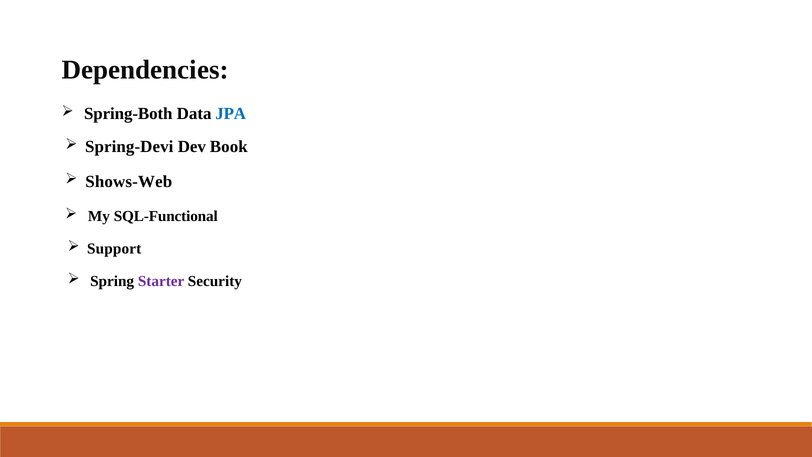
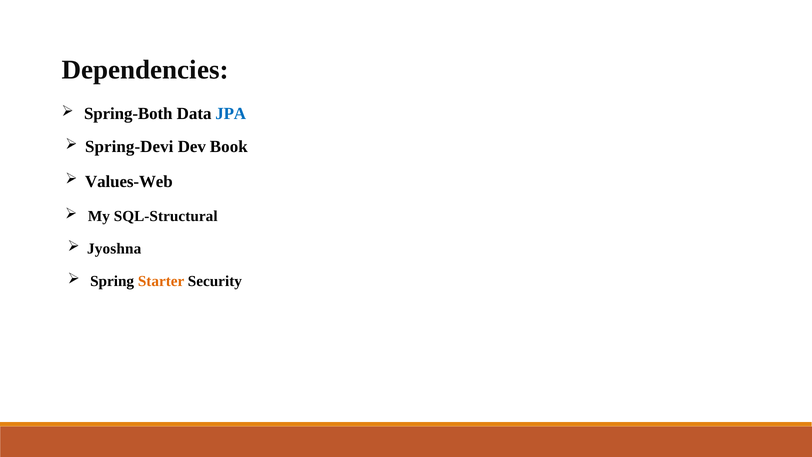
Shows-Web: Shows-Web -> Values-Web (129, 181)
SQL-Functional: SQL-Functional -> SQL-Structural (166, 216)
Support: Support -> Jyoshna (114, 248)
Starter colour: purple -> orange (161, 281)
